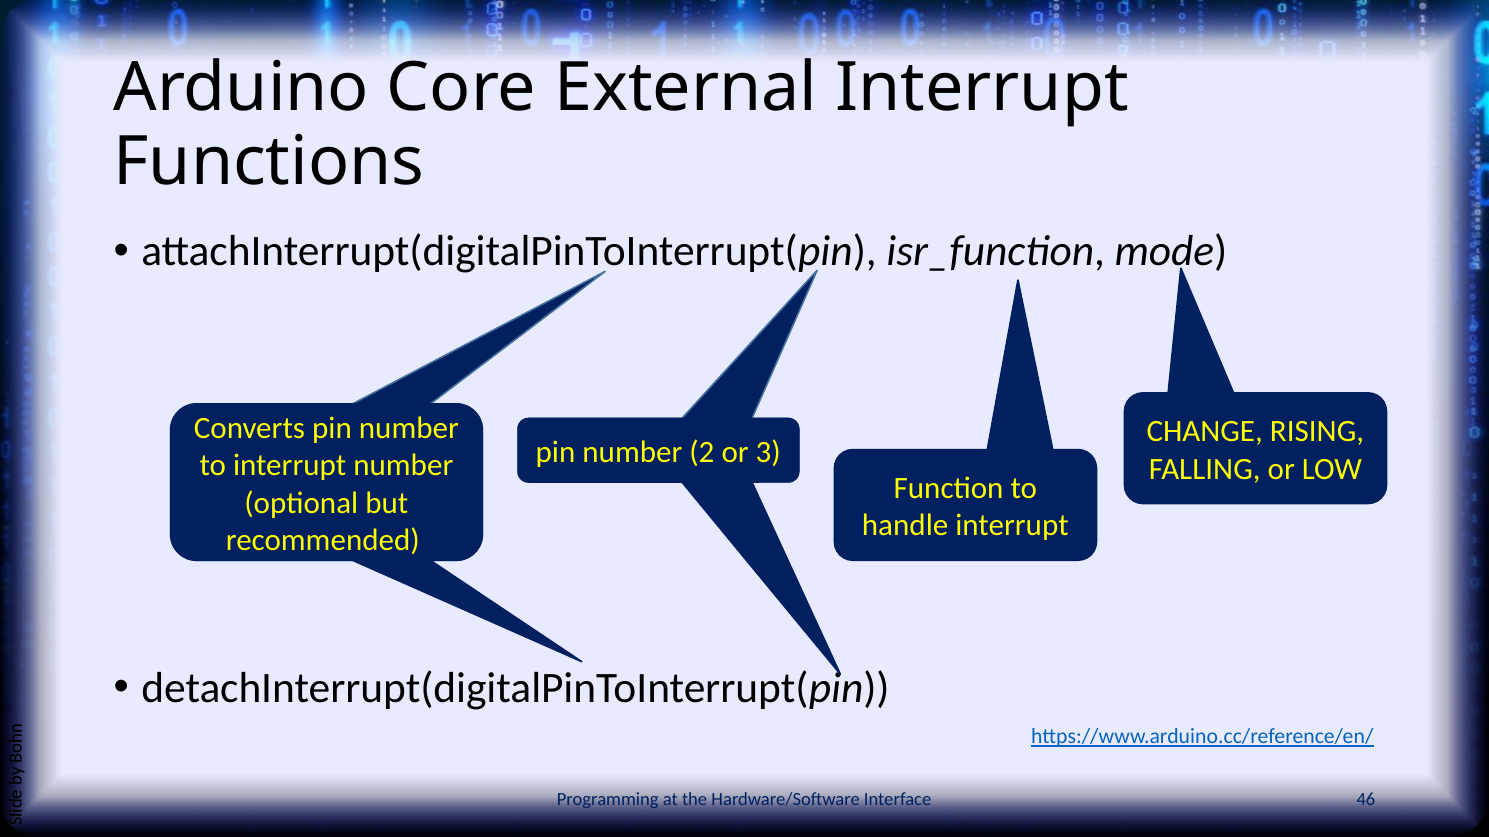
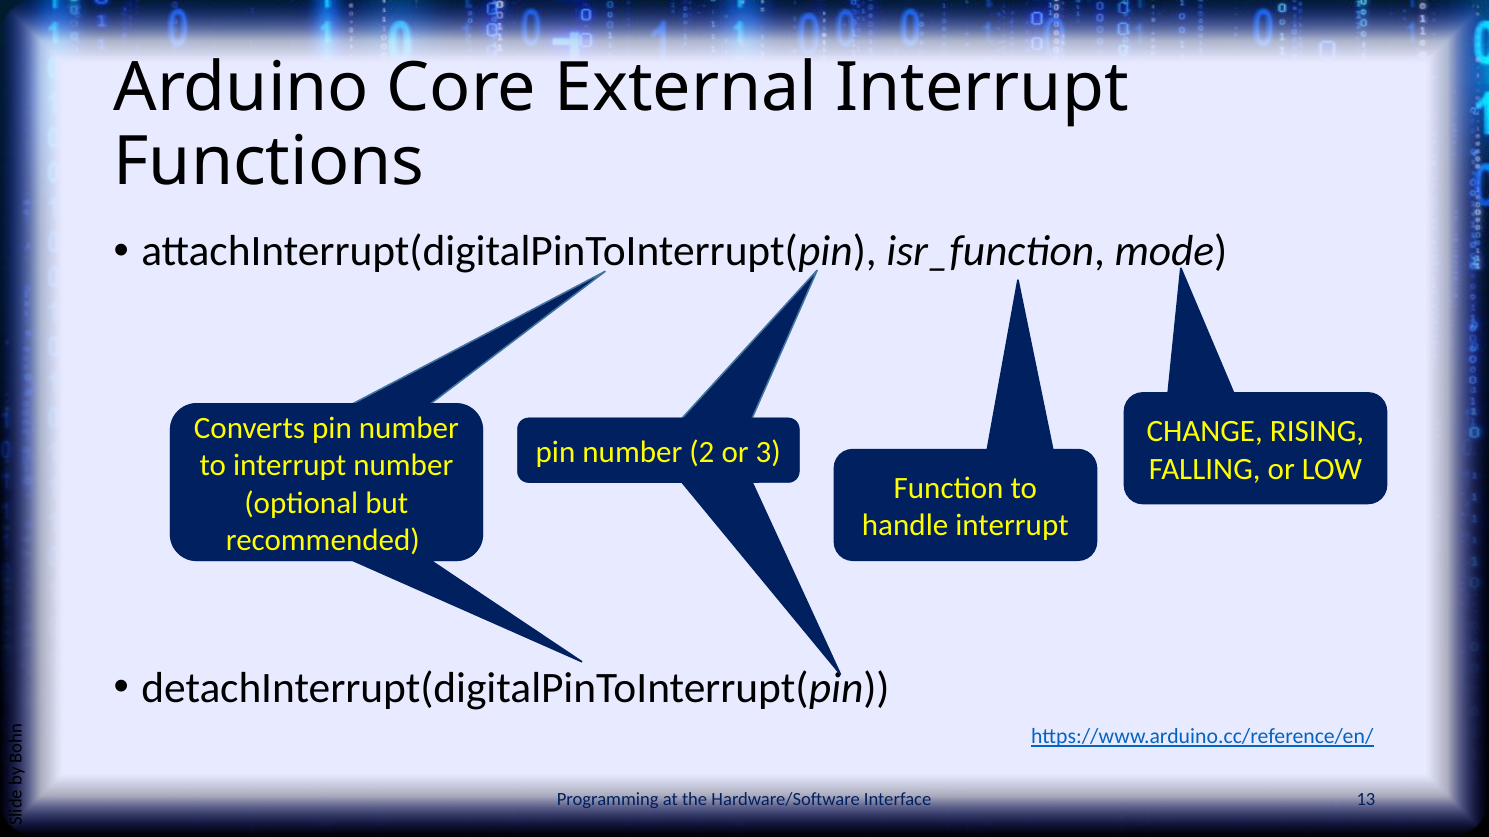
46: 46 -> 13 (1366, 800)
